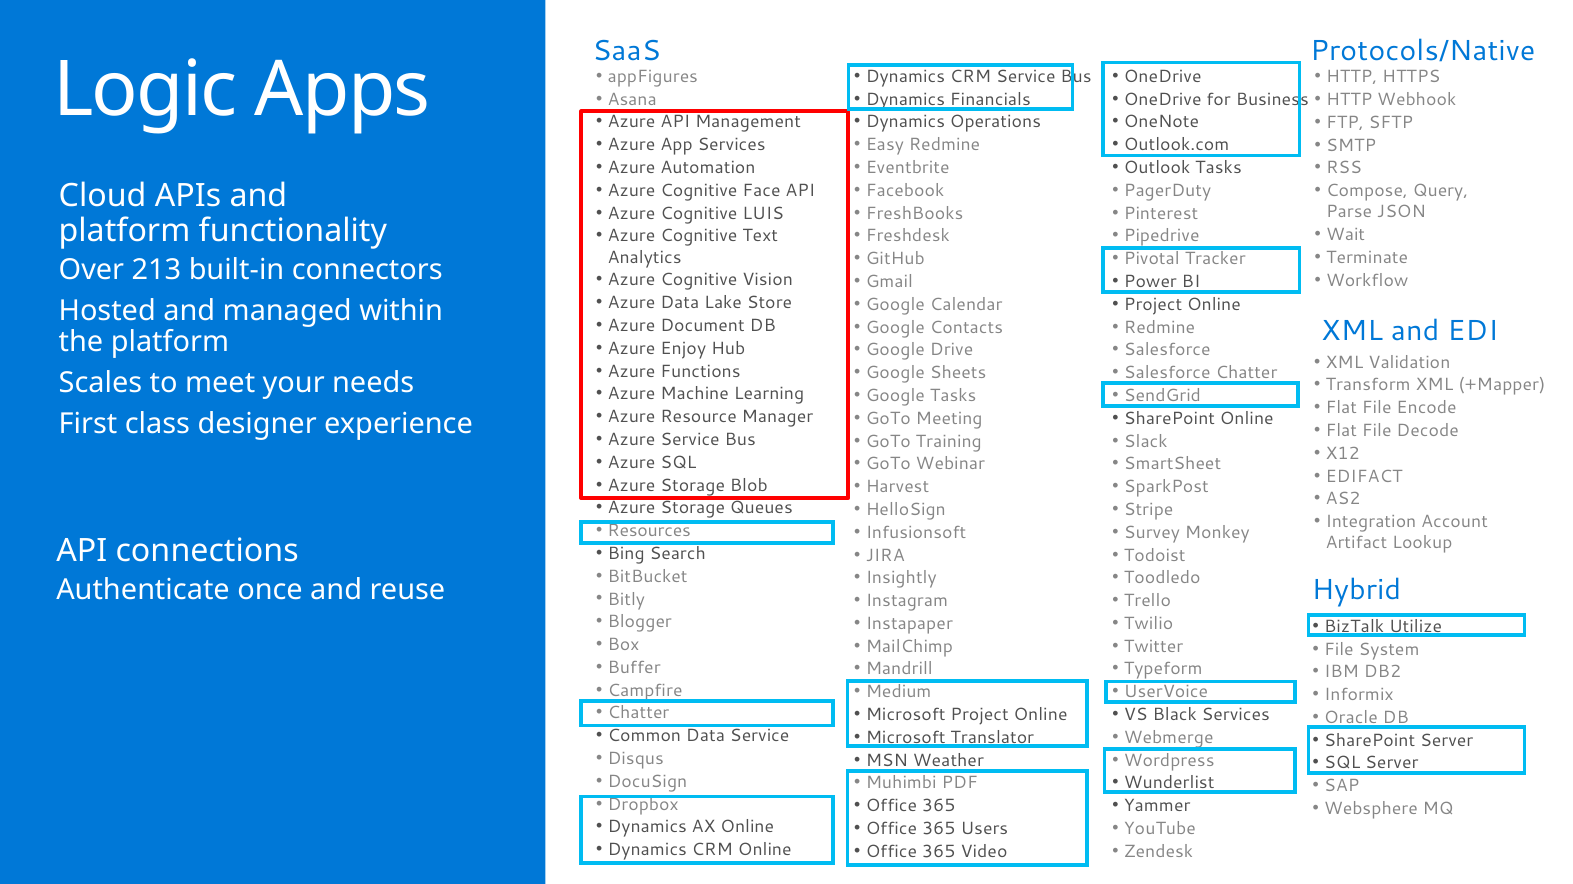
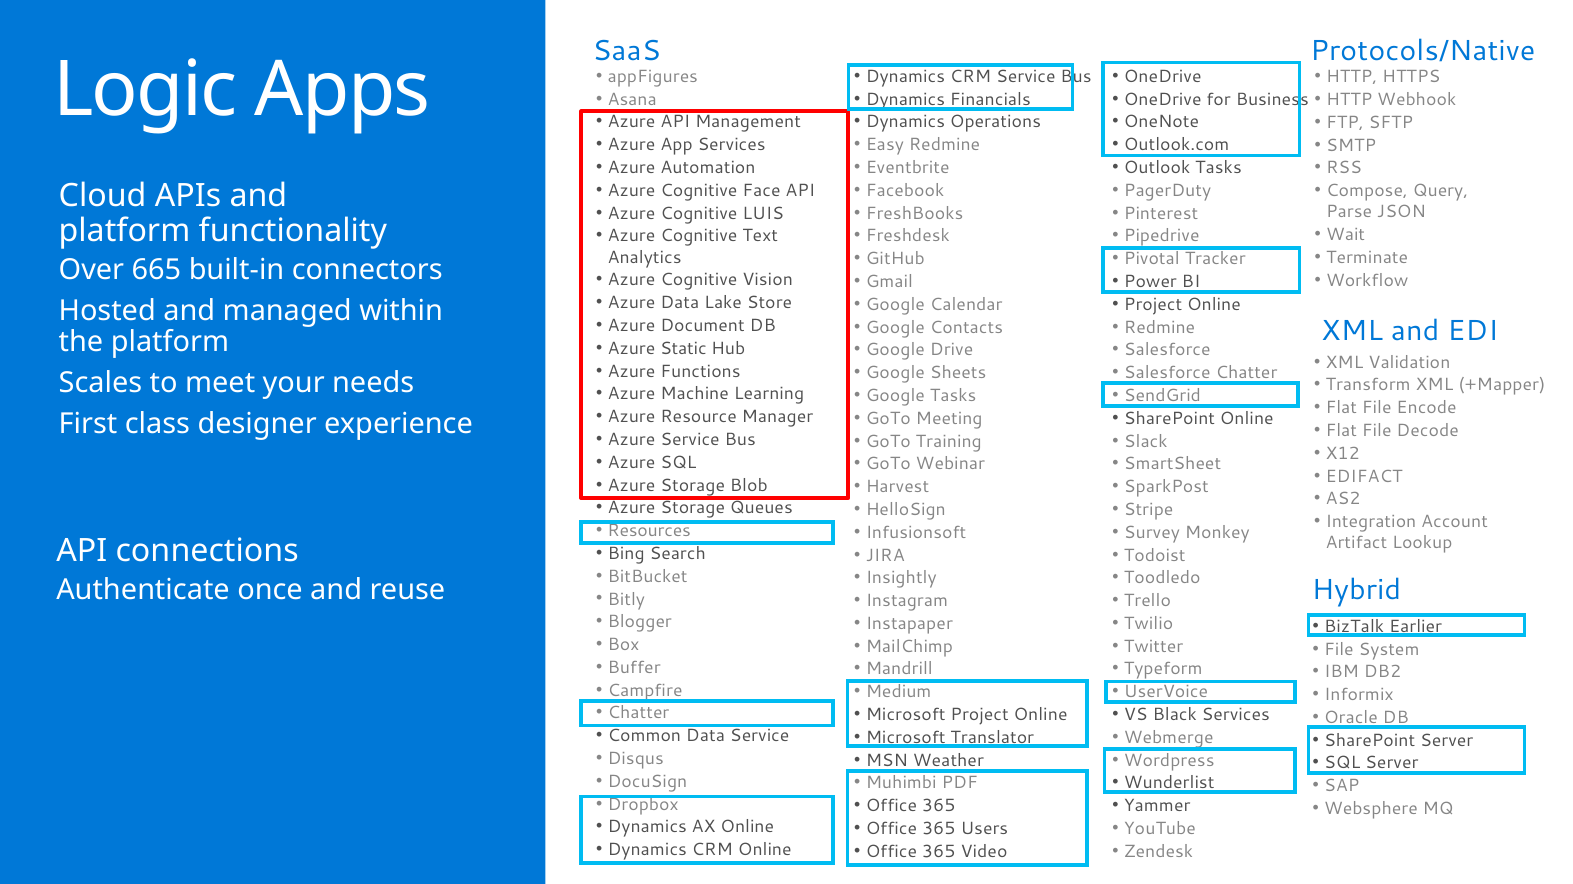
213: 213 -> 665 (156, 270)
Enjoy: Enjoy -> Static (683, 349)
Utilize: Utilize -> Earlier (1416, 627)
